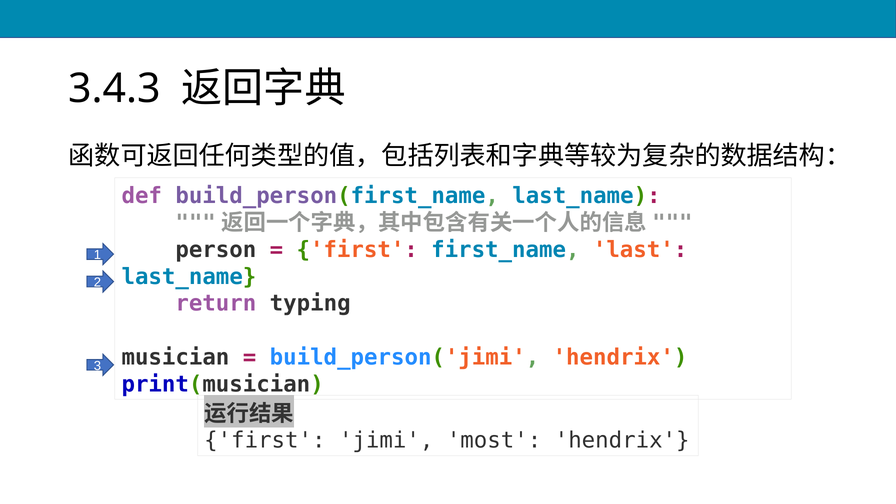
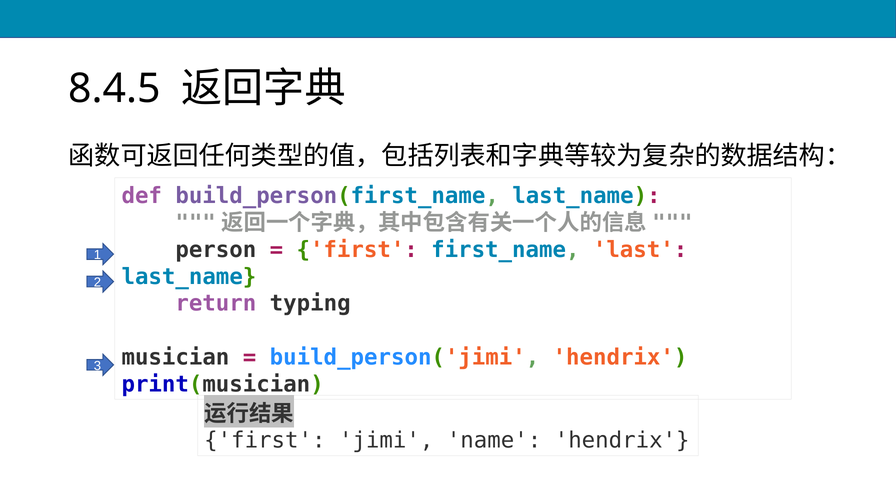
3.4.3: 3.4.3 -> 8.4.5 (115, 89)
most: most -> name (494, 441)
